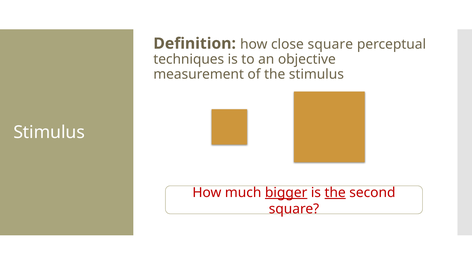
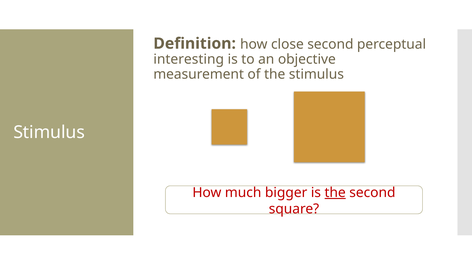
close square: square -> second (330, 44)
techniques: techniques -> interesting (189, 60)
bigger underline: present -> none (286, 193)
